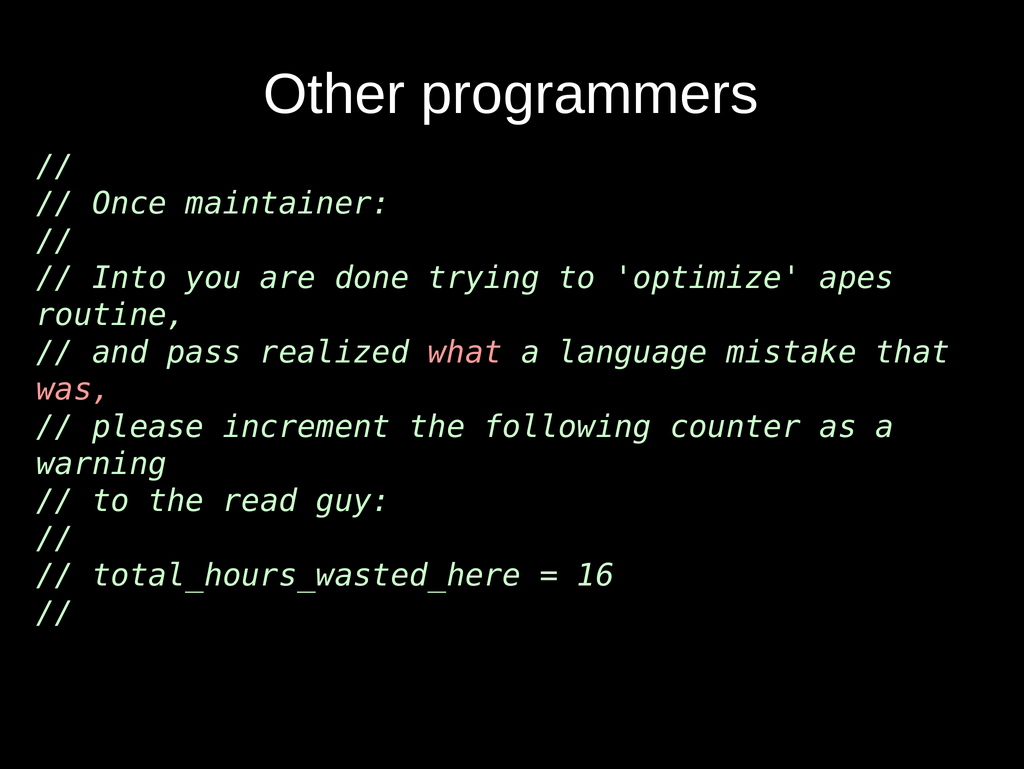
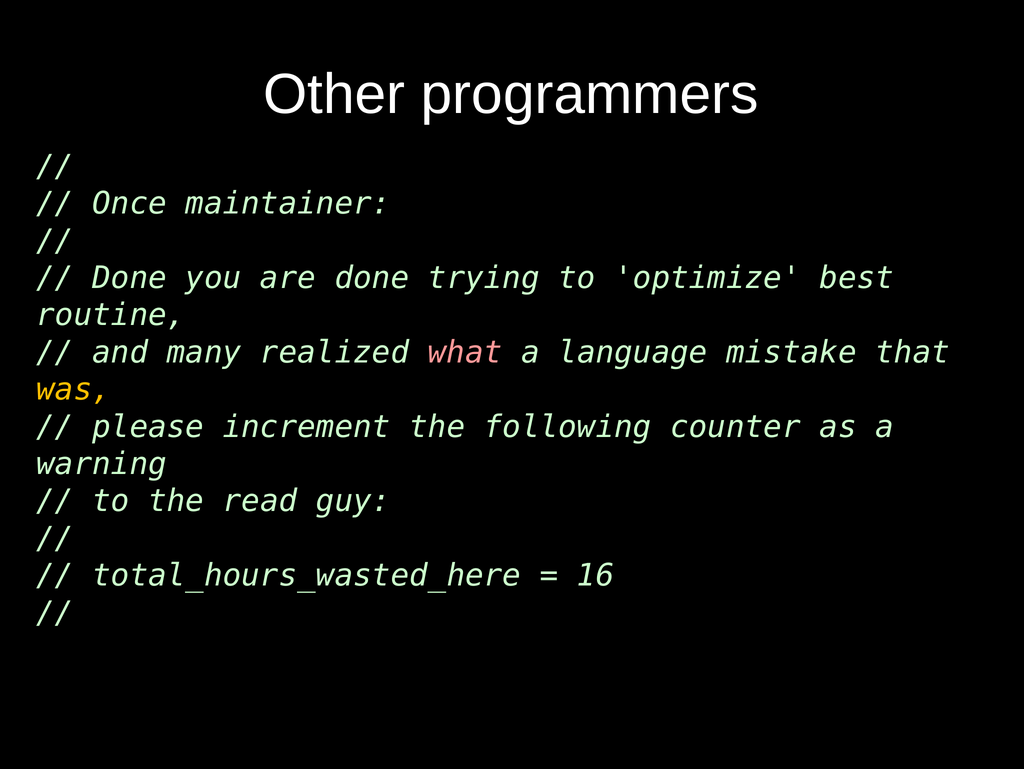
Into: Into -> Done (130, 278)
apes: apes -> best (857, 278)
pass: pass -> many (204, 352)
was colour: pink -> yellow (74, 389)
